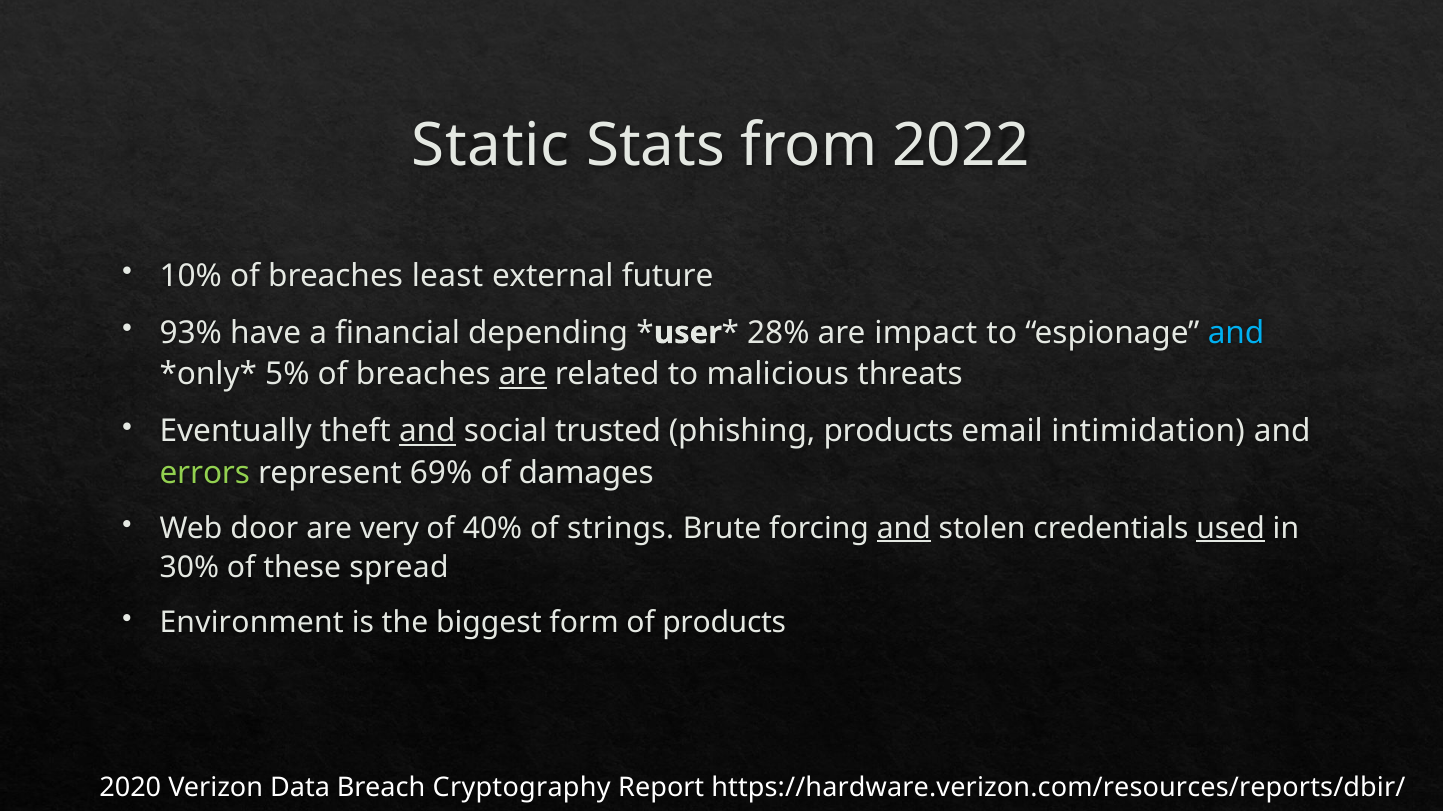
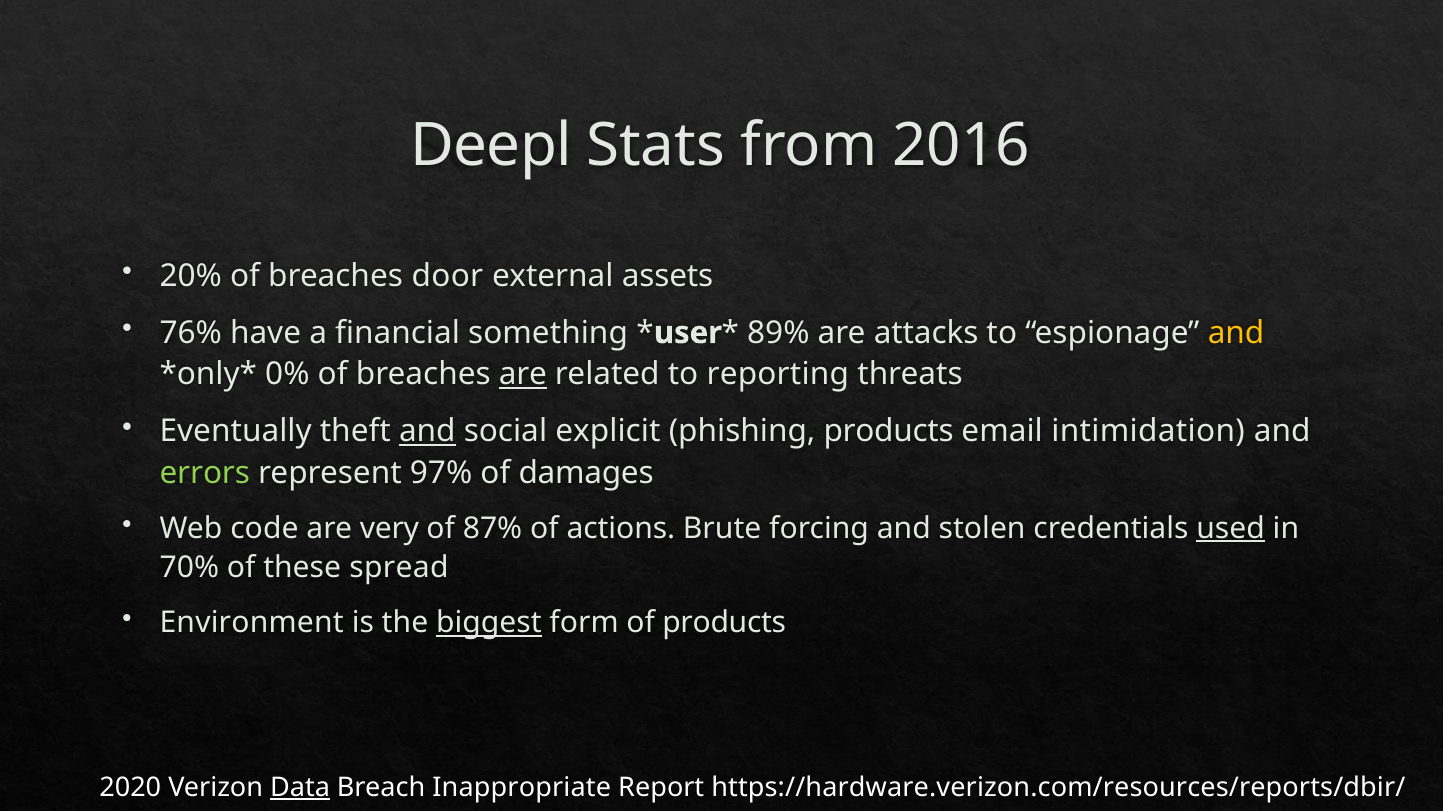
Static: Static -> Deepl (491, 146)
2022: 2022 -> 2016 (961, 146)
10%: 10% -> 20% (191, 276)
least: least -> door (447, 276)
future: future -> assets (668, 276)
93%: 93% -> 76% (191, 333)
depending: depending -> something (548, 333)
28%: 28% -> 89% (778, 333)
impact: impact -> attacks (926, 333)
and colour: light blue -> yellow (1236, 333)
5%: 5% -> 0% (287, 375)
malicious: malicious -> reporting (778, 375)
trusted: trusted -> explicit (608, 432)
69%: 69% -> 97% (441, 473)
door: door -> code (264, 529)
40%: 40% -> 87% (493, 529)
strings: strings -> actions (621, 529)
and underline: present -> none (904, 529)
30%: 30% -> 70% (189, 569)
biggest underline: none -> present (489, 623)
Data underline: none -> present (300, 788)
Cryptography: Cryptography -> Inappropriate (522, 788)
